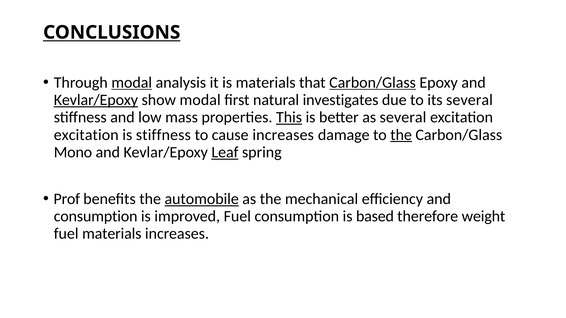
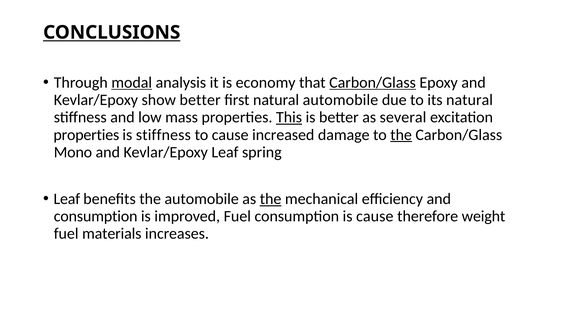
is materials: materials -> economy (266, 83)
Kevlar/Epoxy underline: present -> none (96, 100)
show modal: modal -> better (200, 100)
natural investigates: investigates -> automobile (340, 100)
its several: several -> natural (470, 100)
excitation: excitation -> properties (86, 135)
cause increases: increases -> increased (283, 135)
Leaf underline: present -> none (225, 152)
Prof: Prof -> Leaf (67, 199)
automobile underline: present -> none (202, 199)
the underline: none -> present (271, 199)
is based: based -> cause (375, 217)
